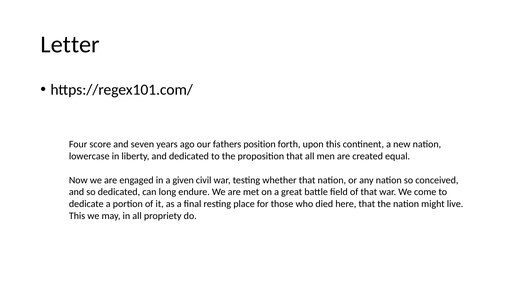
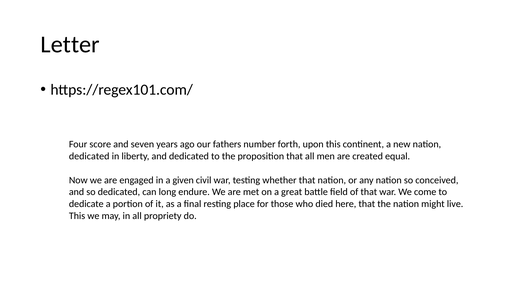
position: position -> number (260, 145)
lowercase: lowercase -> dedicated (89, 157)
